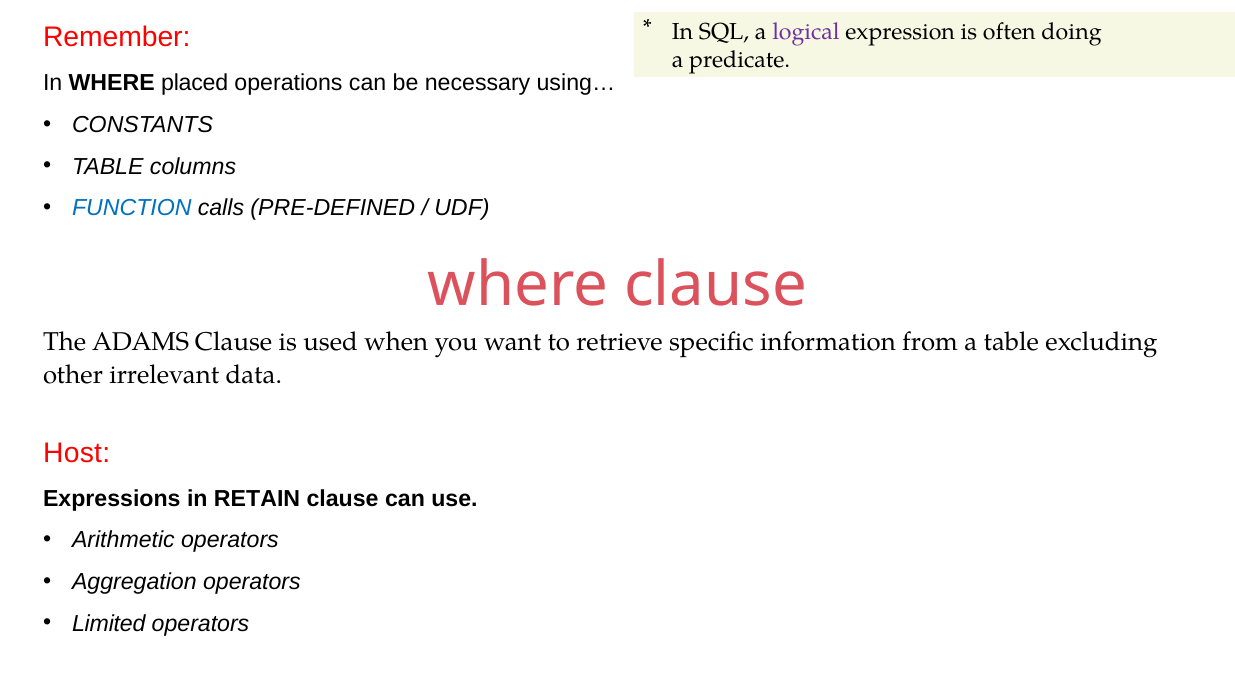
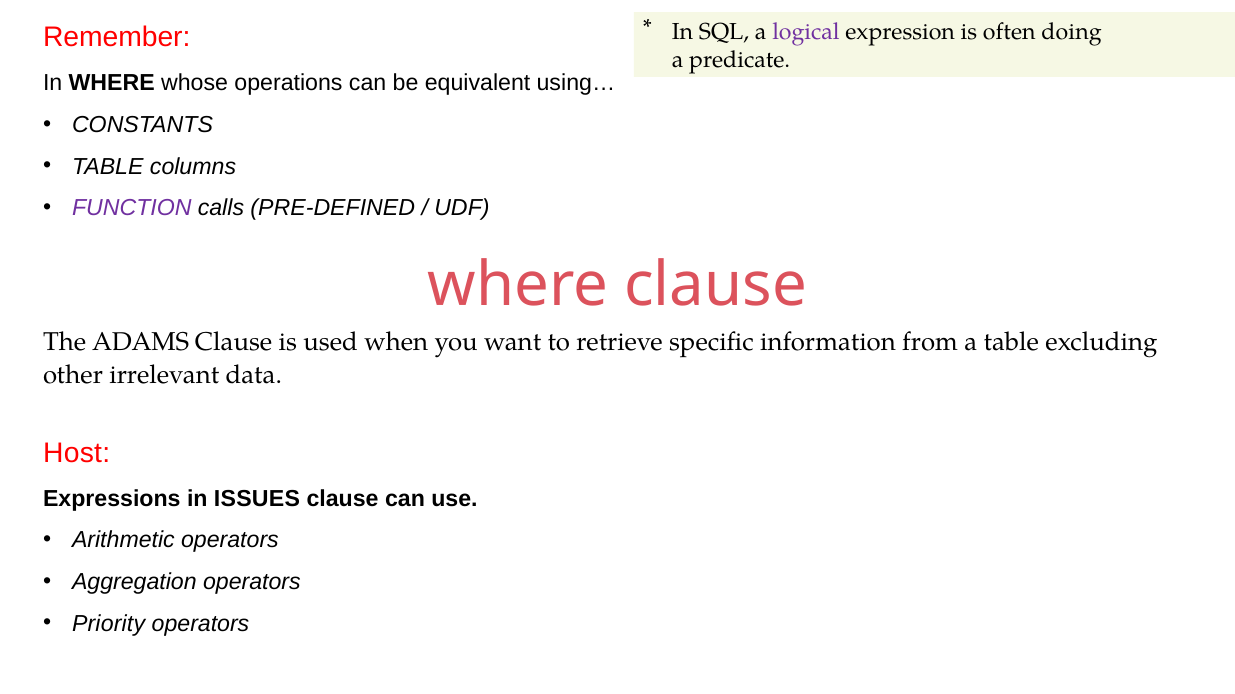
placed: placed -> whose (195, 83)
necessary: necessary -> equivalent (478, 83)
FUNCTION colour: blue -> purple (132, 208)
RETAIN: RETAIN -> ISSUES (257, 499)
Limited: Limited -> Priority (109, 624)
